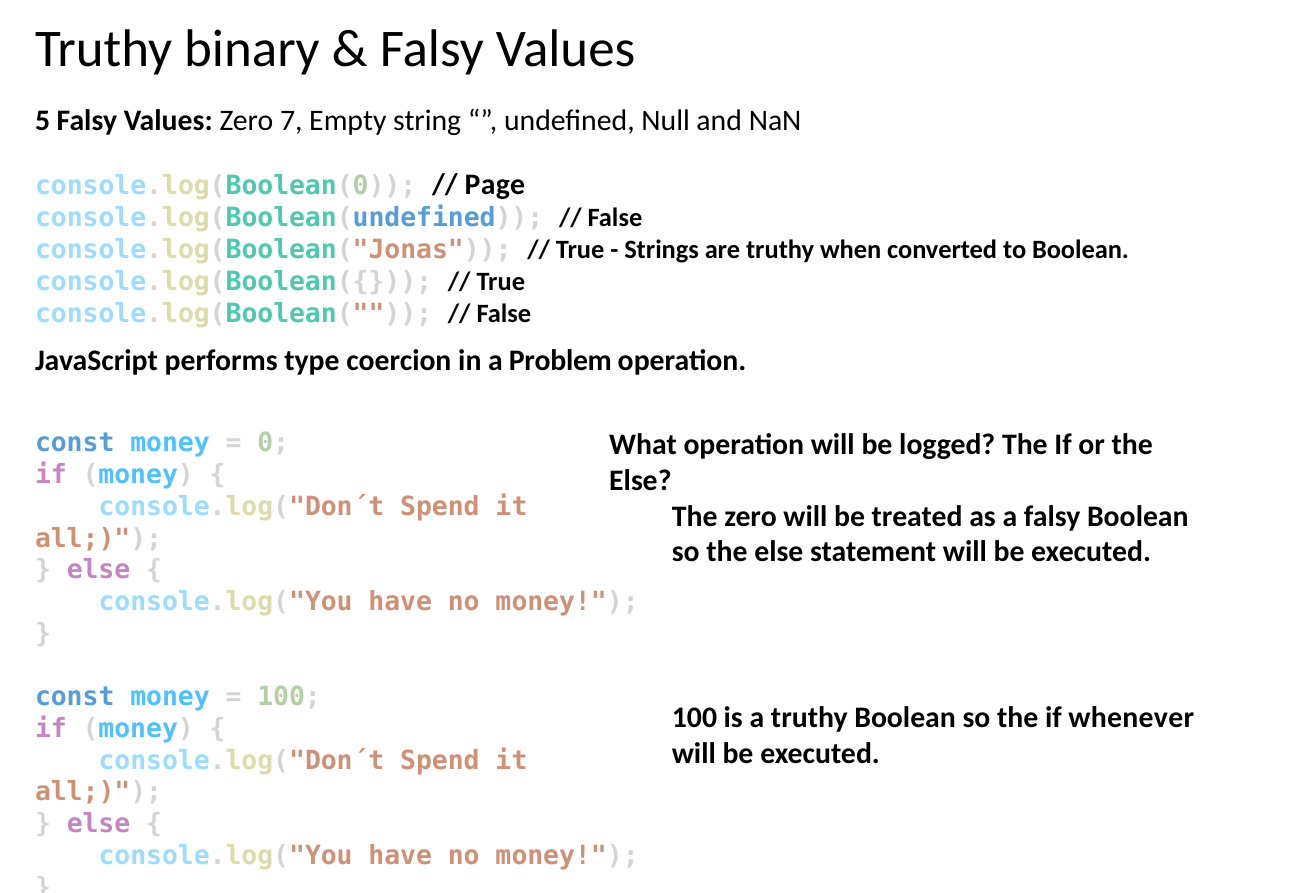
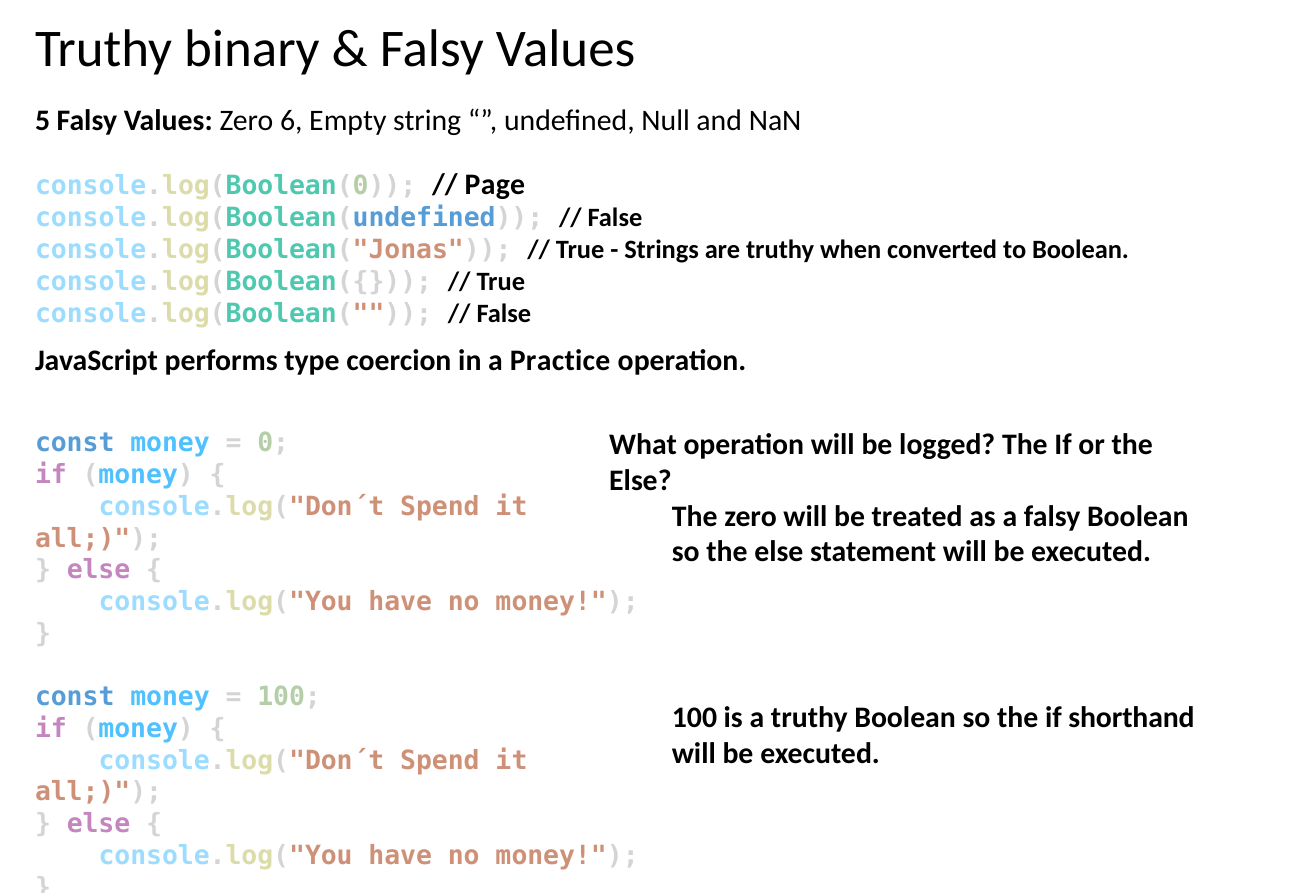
7: 7 -> 6 (291, 120)
Problem: Problem -> Practice (560, 361)
whenever: whenever -> shorthand (1132, 718)
